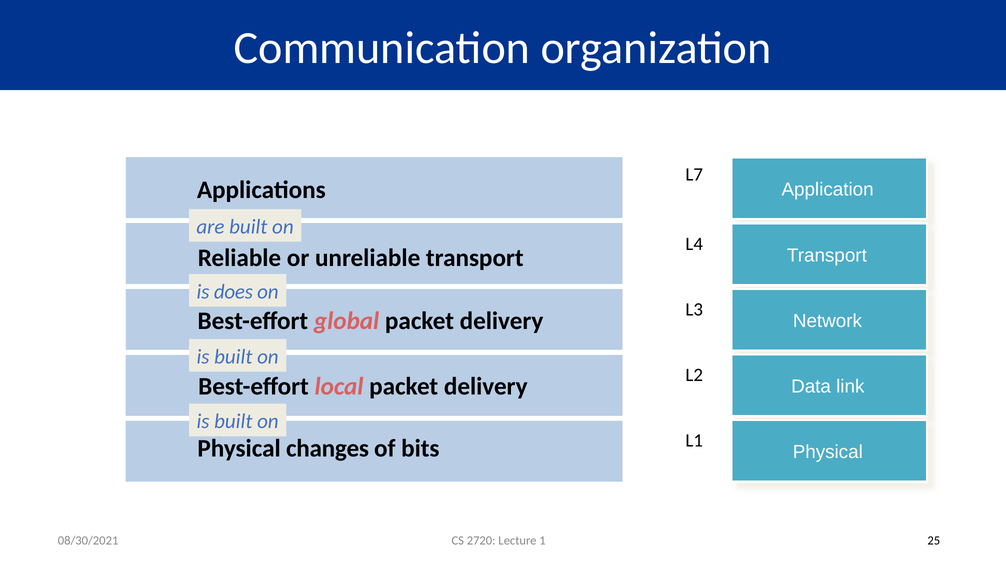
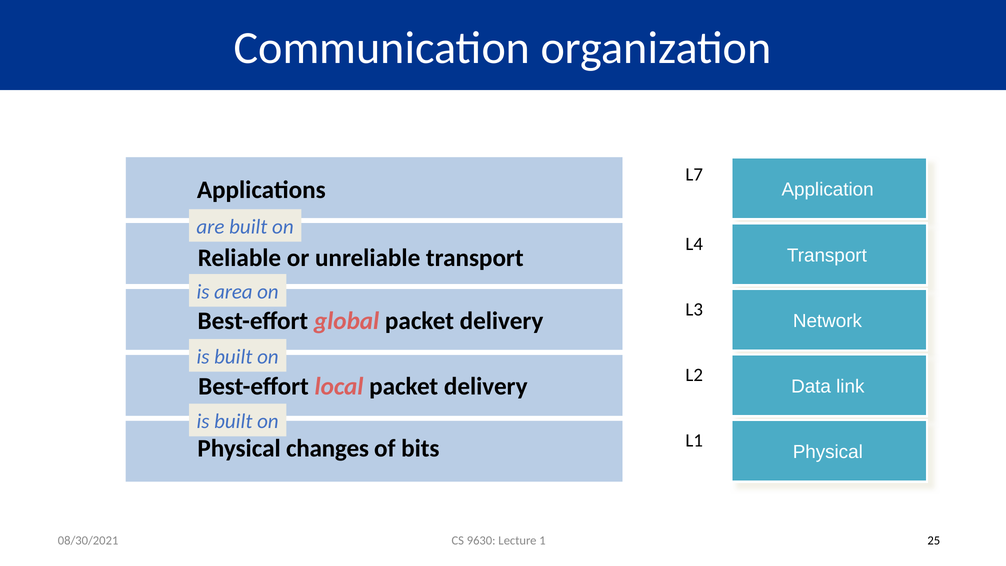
does: does -> area (233, 292)
2720: 2720 -> 9630 (481, 540)
